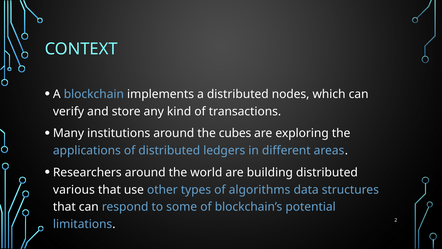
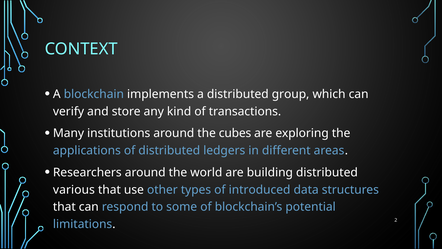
nodes: nodes -> group (291, 94)
algorithms: algorithms -> introduced (260, 189)
